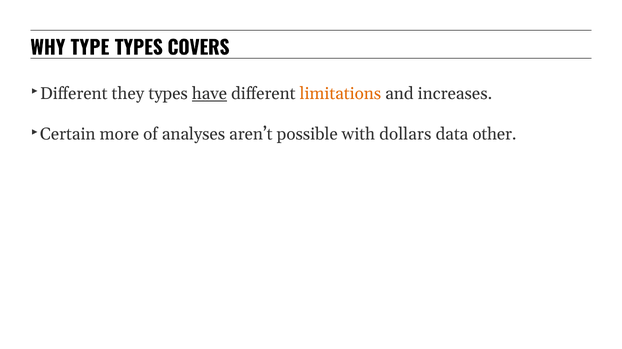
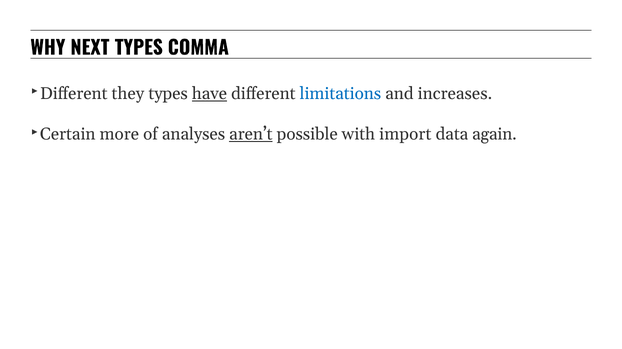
TYPE: TYPE -> NEXT (90, 48)
COVERS: COVERS -> COMMA (198, 48)
limitations colour: orange -> blue (340, 94)
aren’t underline: none -> present (251, 134)
dollars: dollars -> import (405, 134)
other: other -> again (494, 134)
